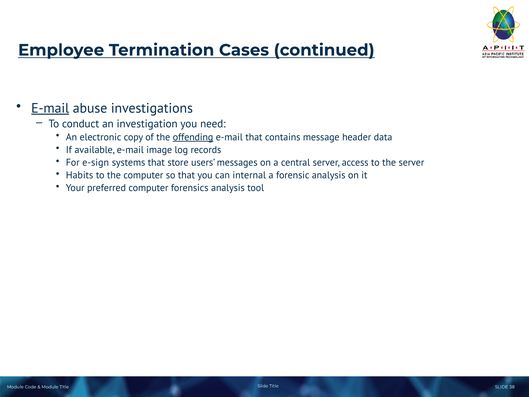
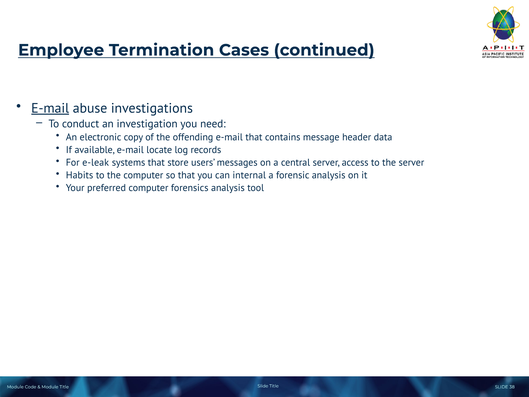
offending underline: present -> none (193, 137)
image: image -> locate (159, 150)
e-sign: e-sign -> e-leak (96, 162)
